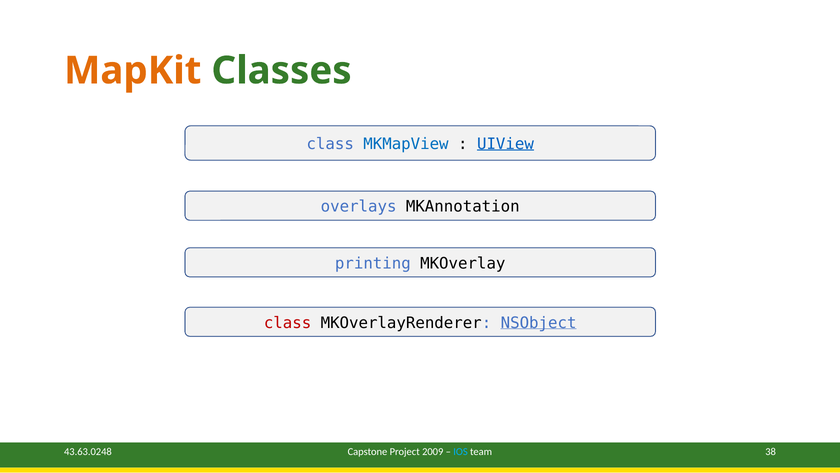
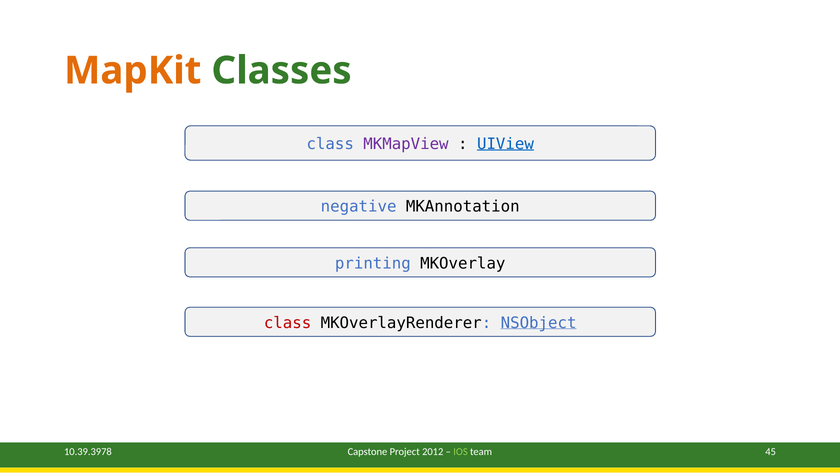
MKMapView colour: blue -> purple (406, 144)
overlays: overlays -> negative (359, 207)
43.63.0248: 43.63.0248 -> 10.39.3978 (88, 451)
2009: 2009 -> 2012 (433, 451)
IOS colour: light blue -> light green (460, 451)
38: 38 -> 45 (771, 451)
